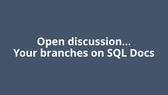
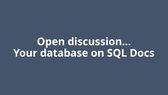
branches: branches -> database (64, 53)
